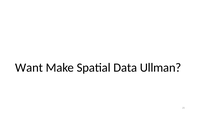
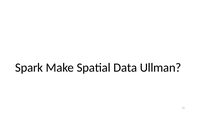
Want: Want -> Spark (29, 67)
